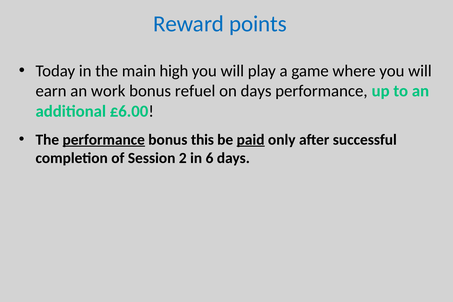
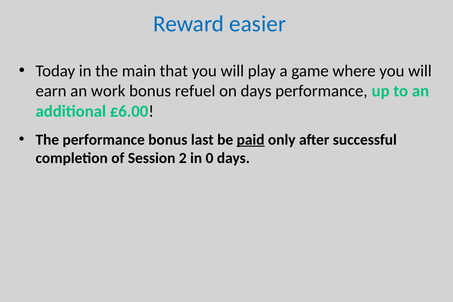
points: points -> easier (258, 24)
high: high -> that (174, 71)
performance underline: present -> none (104, 140)
this: this -> last (202, 140)
6: 6 -> 0 (210, 158)
